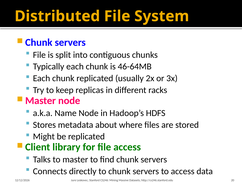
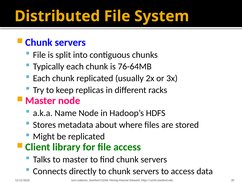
46-64MB: 46-64MB -> 76-64MB (135, 66)
